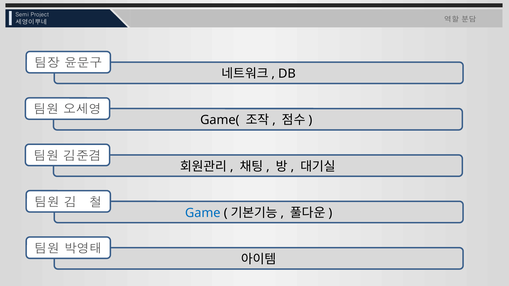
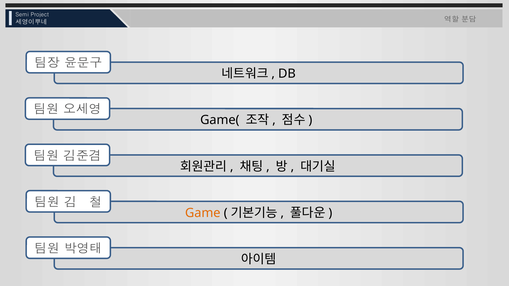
Game colour: blue -> orange (203, 213)
